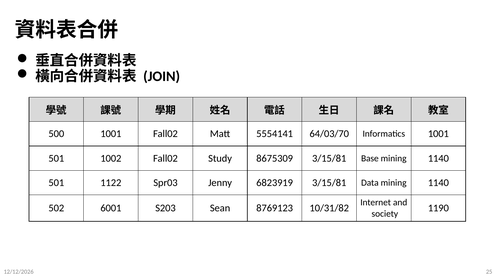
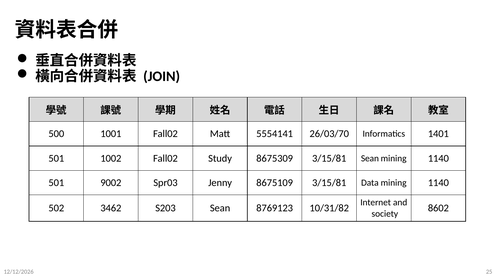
64/03/70: 64/03/70 -> 26/03/70 (329, 134)
Informatics 1001: 1001 -> 1401 (438, 134)
3/15/81 Base: Base -> Sean (370, 158)
1122: 1122 -> 9002 (111, 183)
6823919: 6823919 -> 8675109 (275, 183)
6001: 6001 -> 3462 (111, 208)
1190: 1190 -> 8602 (438, 208)
